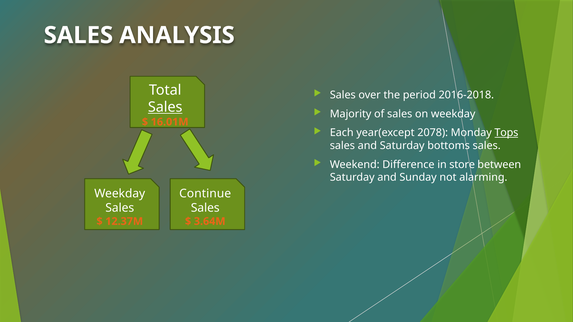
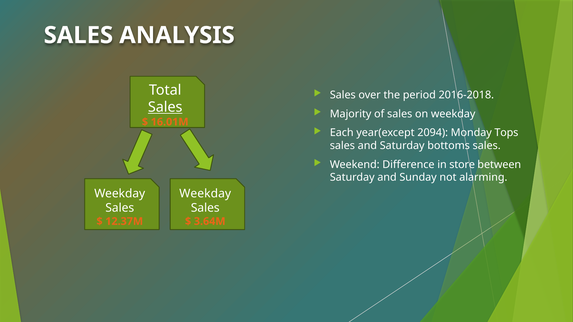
2078: 2078 -> 2094 (433, 133)
Tops underline: present -> none (506, 133)
Continue: Continue -> Weekday (205, 194)
